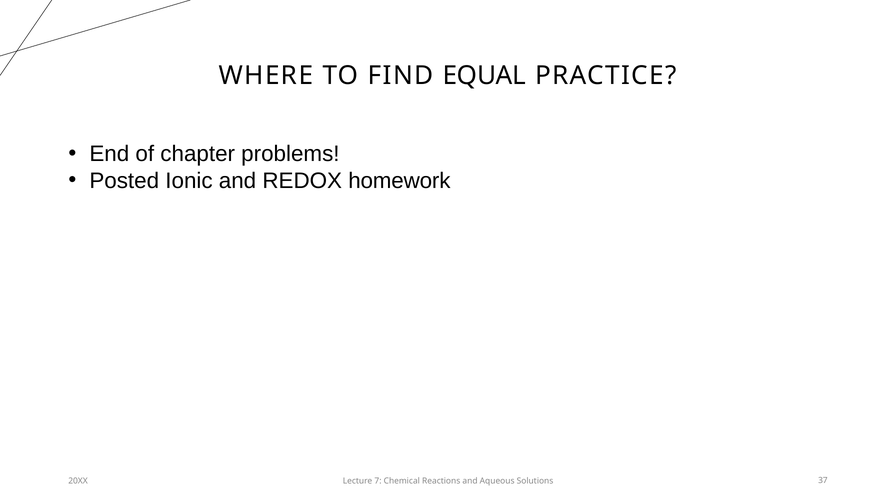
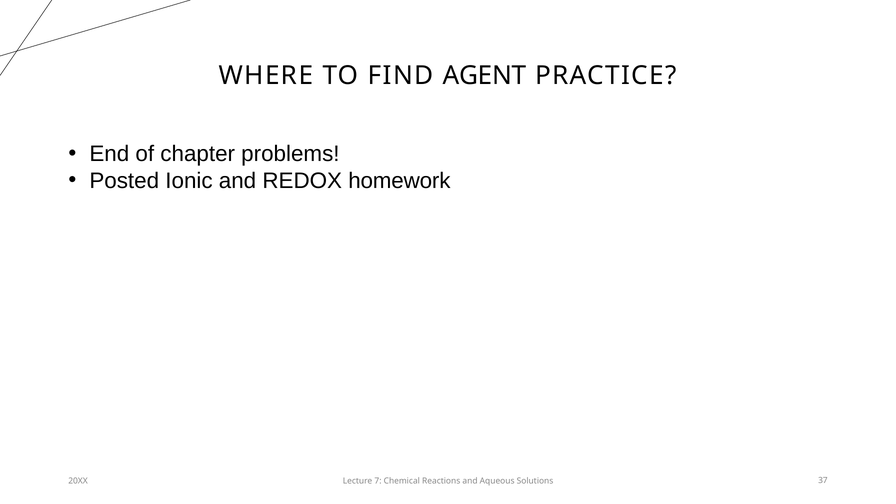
EQUAL: EQUAL -> AGENT (484, 75)
